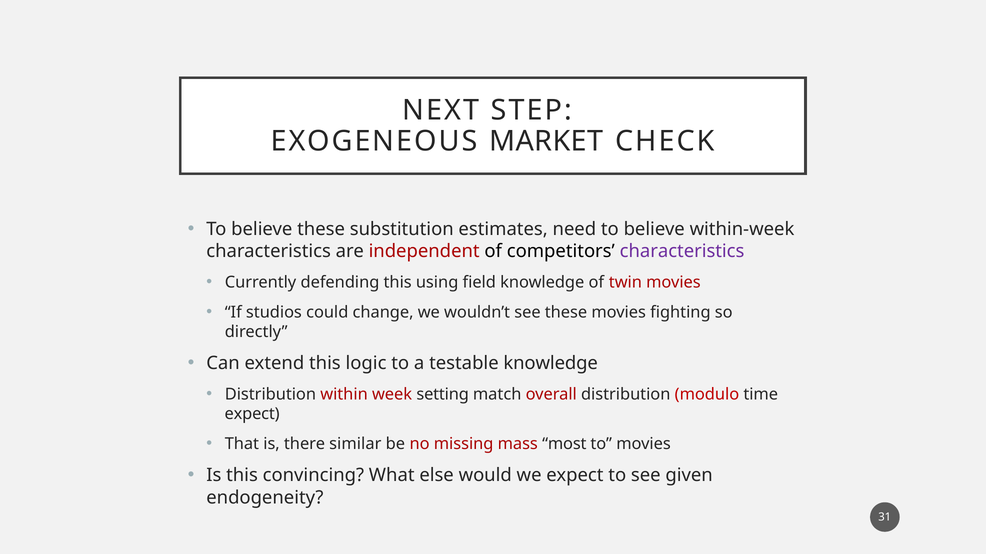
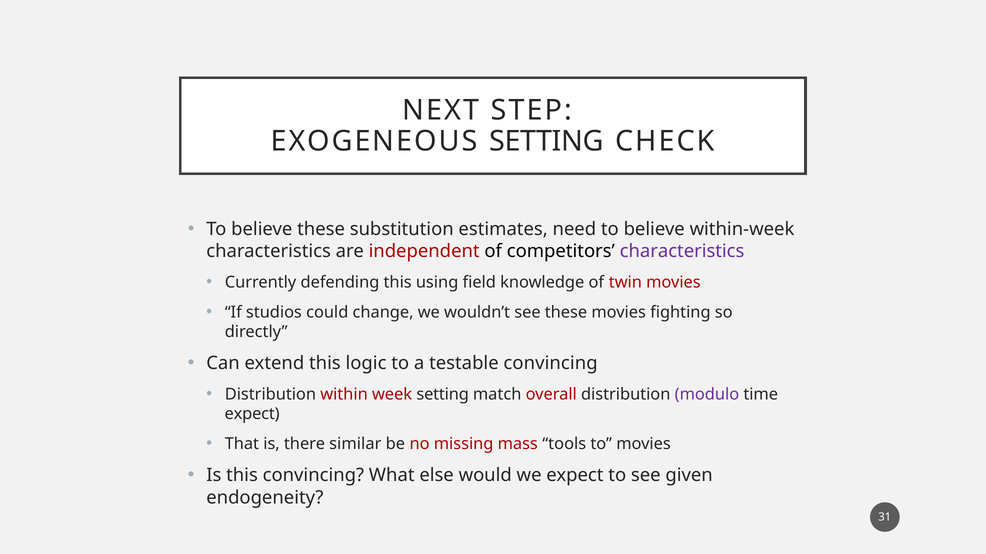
EXOGENEOUS MARKET: MARKET -> SETTING (547, 141)
testable knowledge: knowledge -> convincing (551, 364)
modulo colour: red -> purple (707, 395)
most: most -> tools (564, 445)
